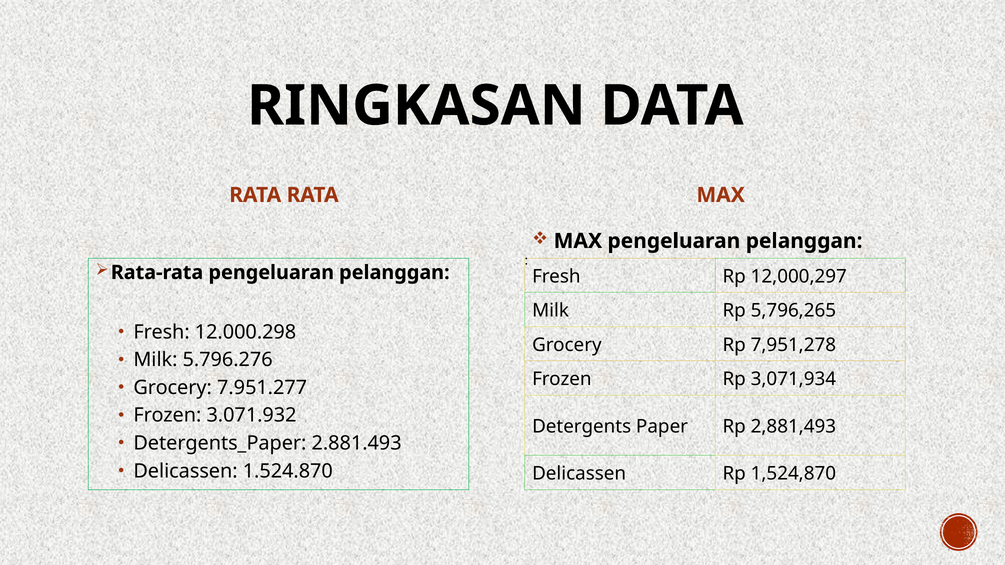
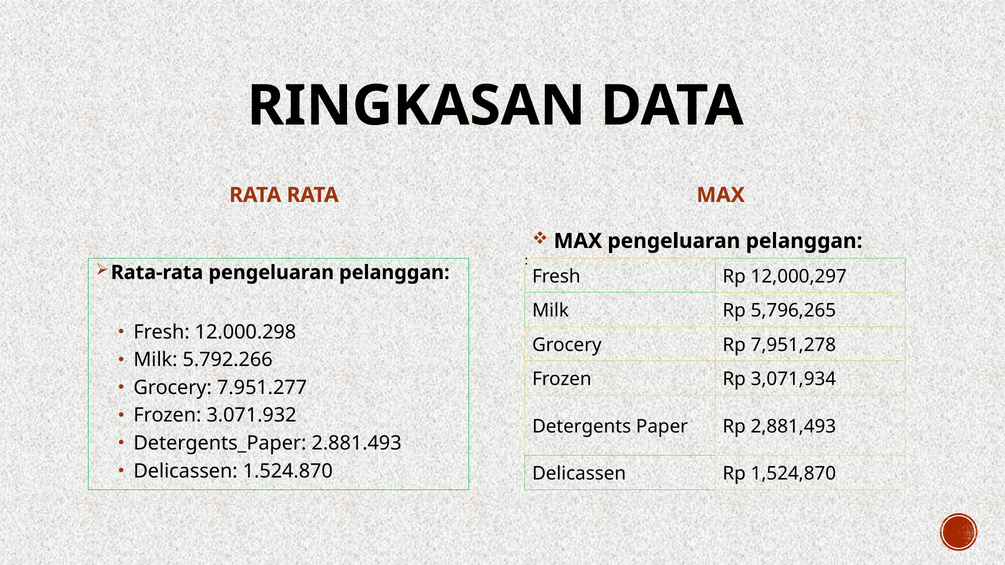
5.796.276: 5.796.276 -> 5.792.266 (228, 360)
